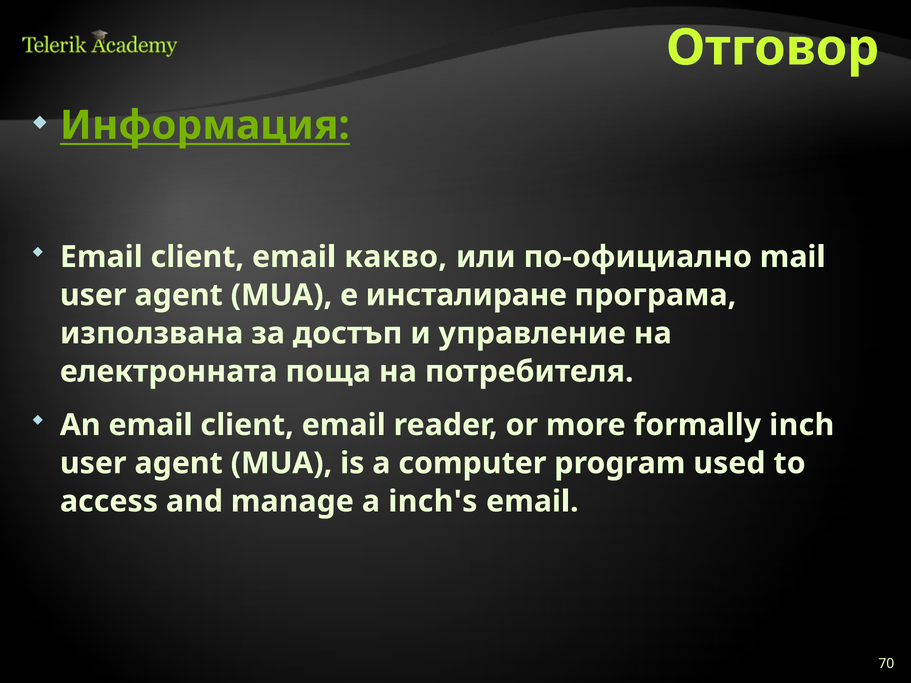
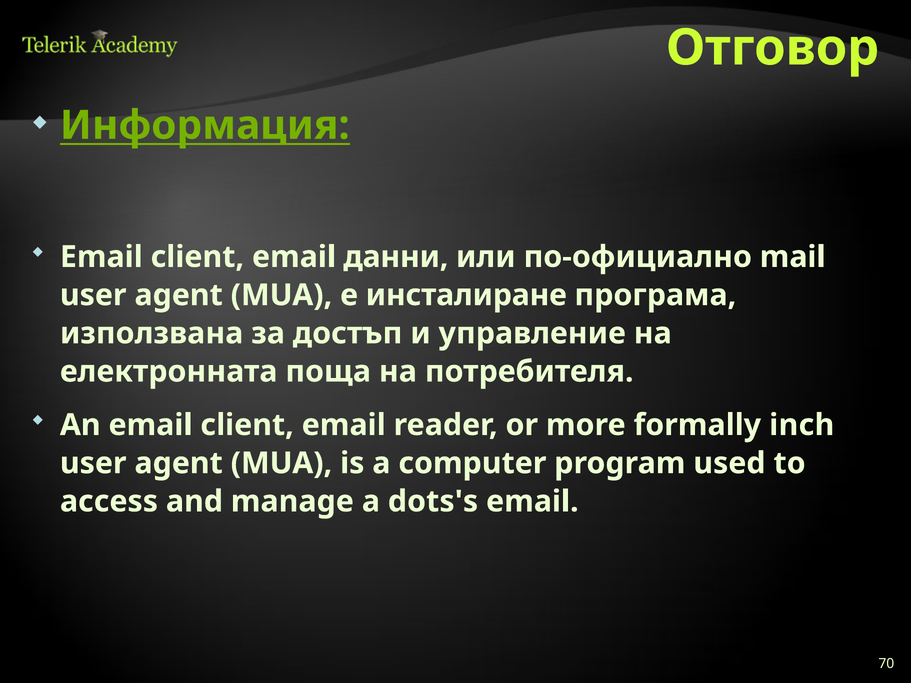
какво: какво -> данни (396, 257)
inch's: inch's -> dots's (433, 502)
